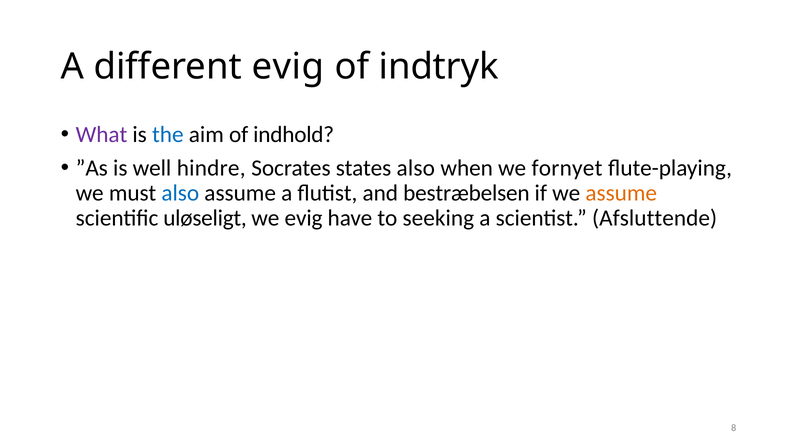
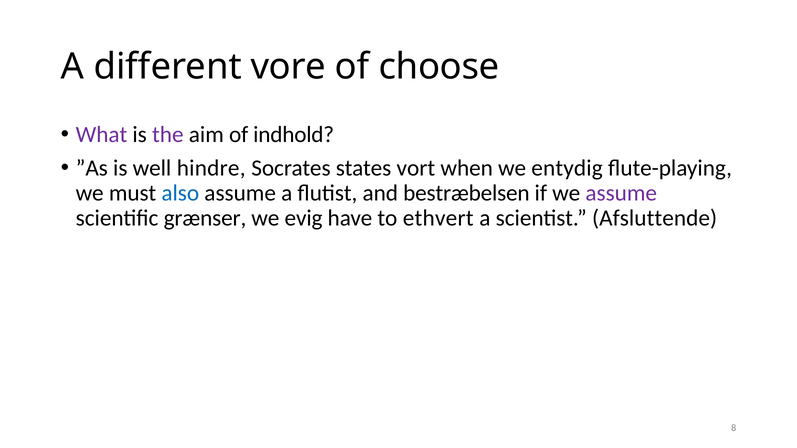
different evig: evig -> vore (288, 67)
indtryk: indtryk -> choose (439, 67)
the colour: blue -> purple (168, 135)
states also: also -> vort (416, 168)
fornyet: fornyet -> entydig (567, 168)
assume colour: orange -> purple (621, 193)
uløseligt: uløseligt -> grænser (205, 218)
seeking: seeking -> ethvert (438, 218)
